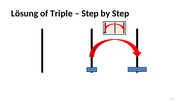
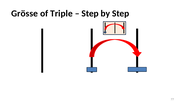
Lösung: Lösung -> Grösse (25, 13)
